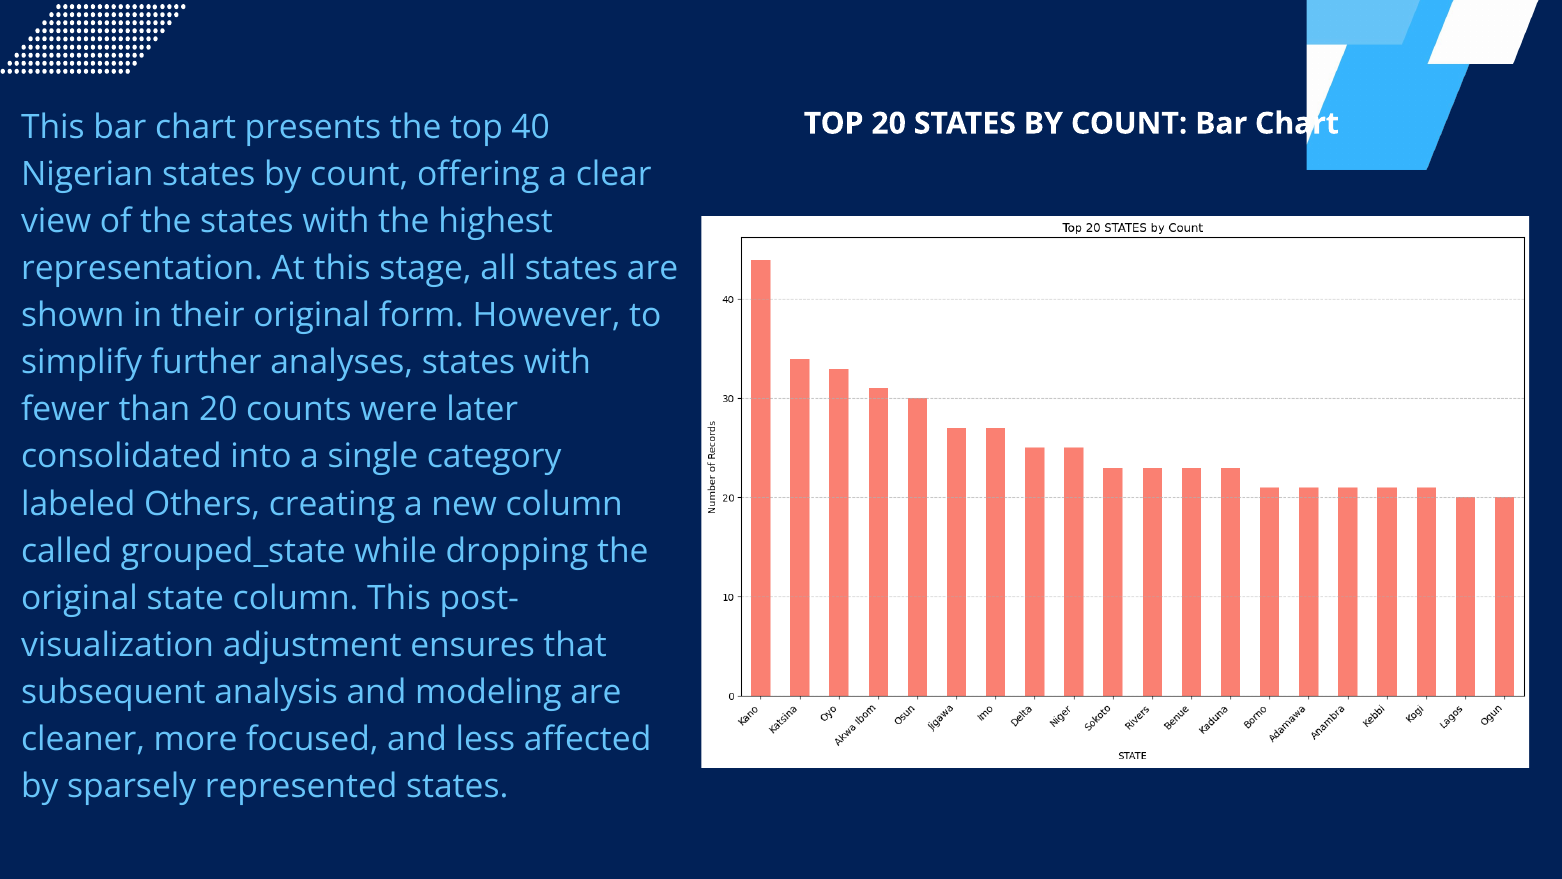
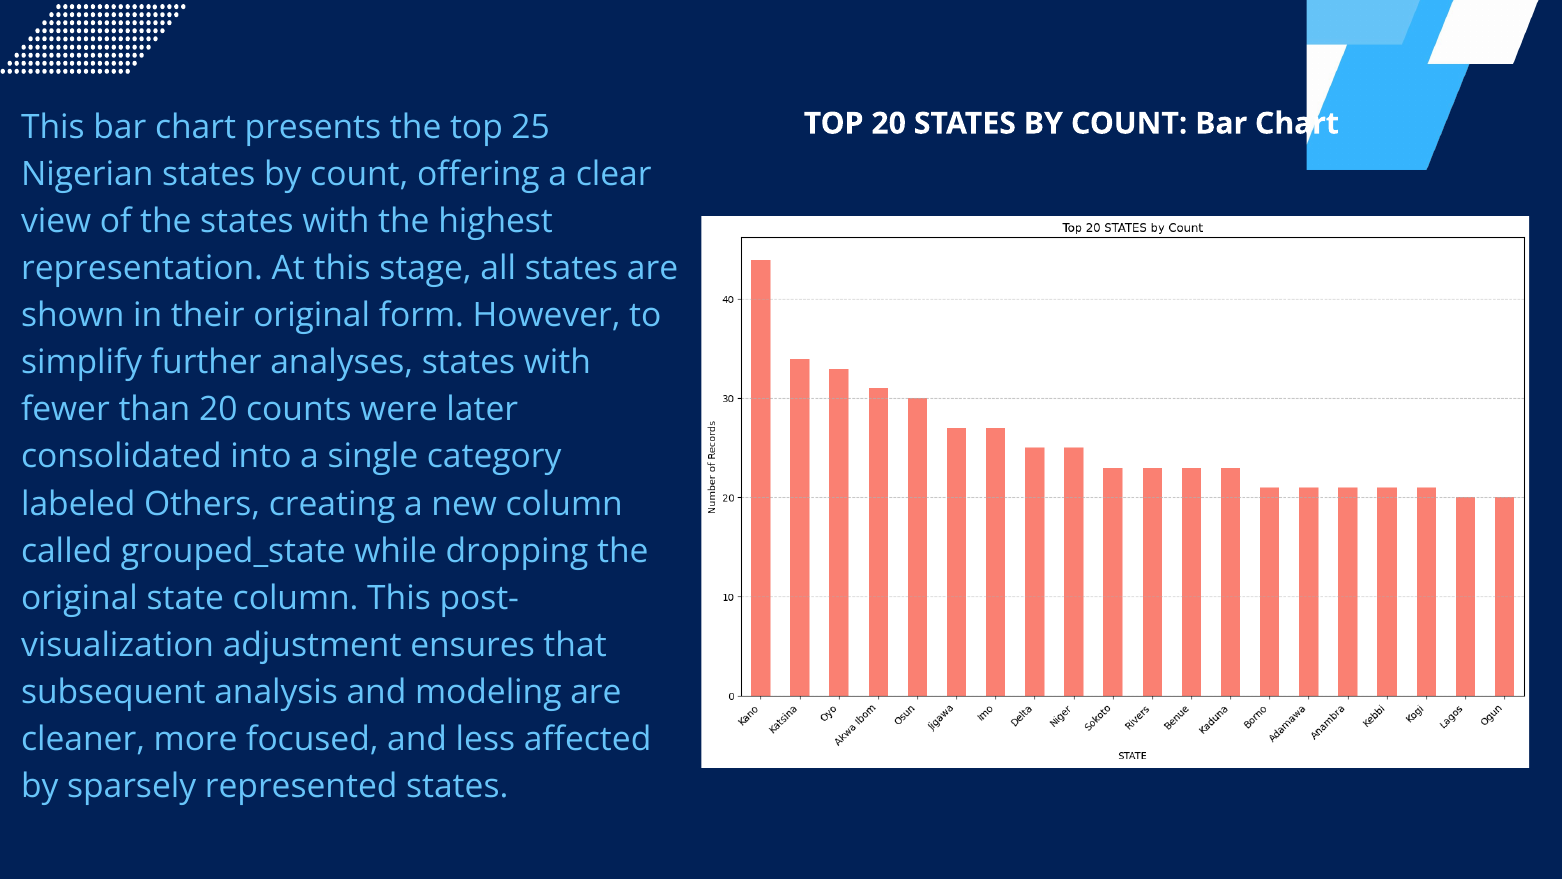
40: 40 -> 25 (531, 127)
